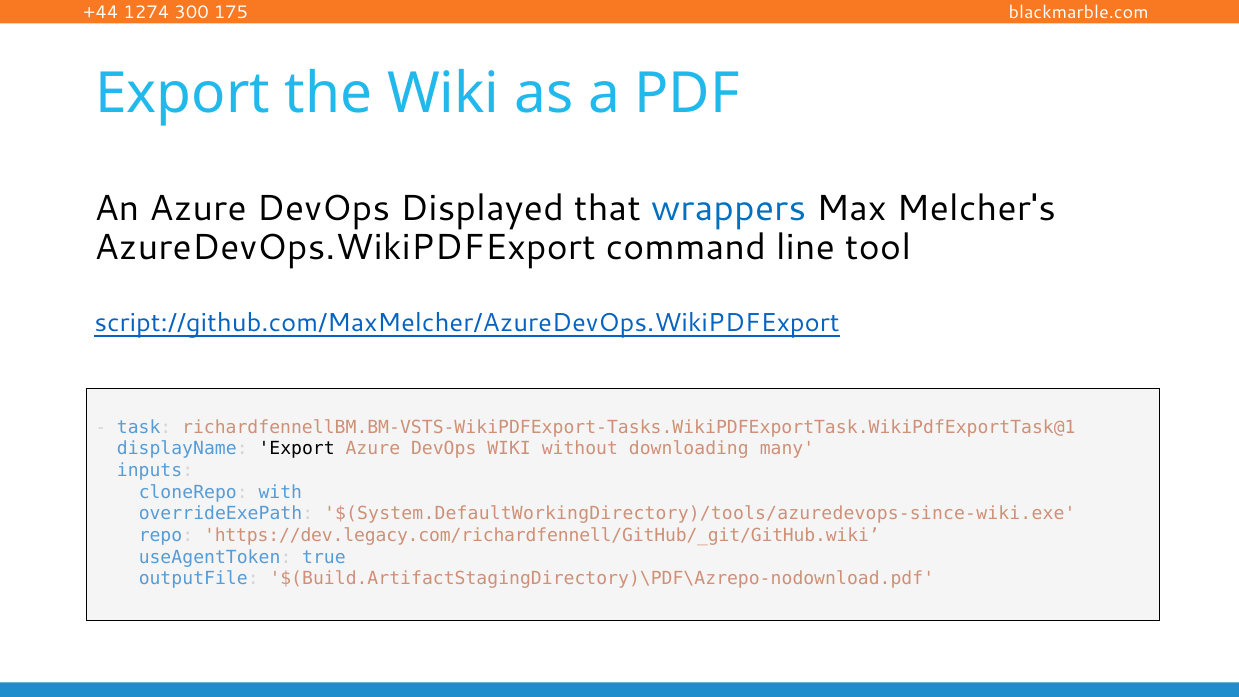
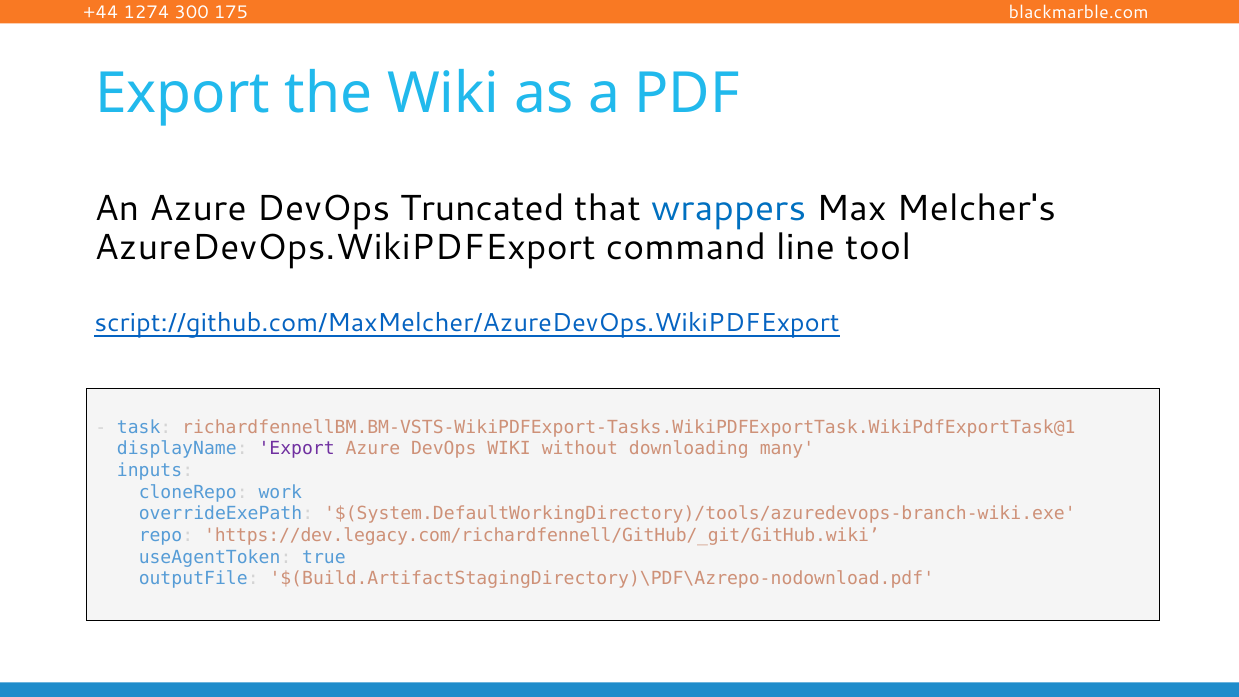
Displayed: Displayed -> Truncated (482, 208)
Export colour: black -> purple (297, 449)
with: with -> work (280, 492)
$(System.DefaultWorkingDirectory)/tools/azuredevops-since-wiki.exe: $(System.DefaultWorkingDirectory)/tools/azuredevops-since-wiki.exe -> $(System.DefaultWorkingDirectory)/tools/azuredevops-branch-wiki.exe (700, 514)
